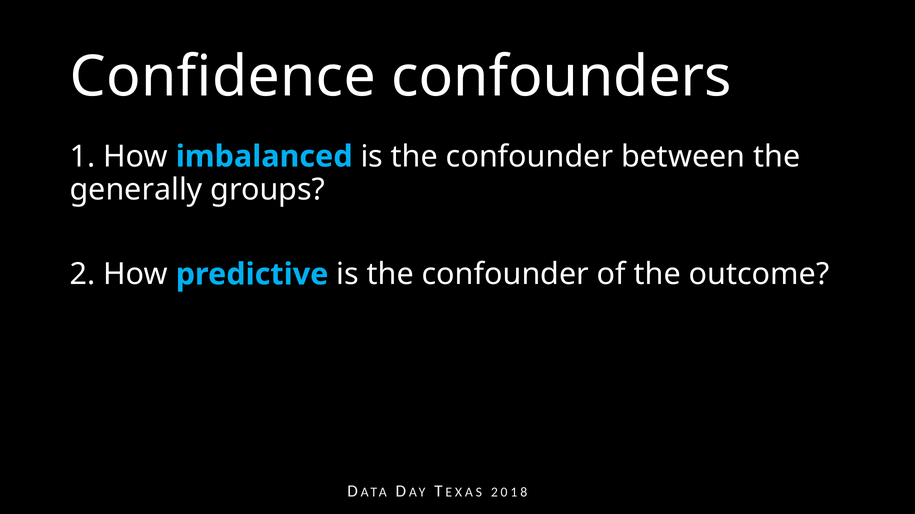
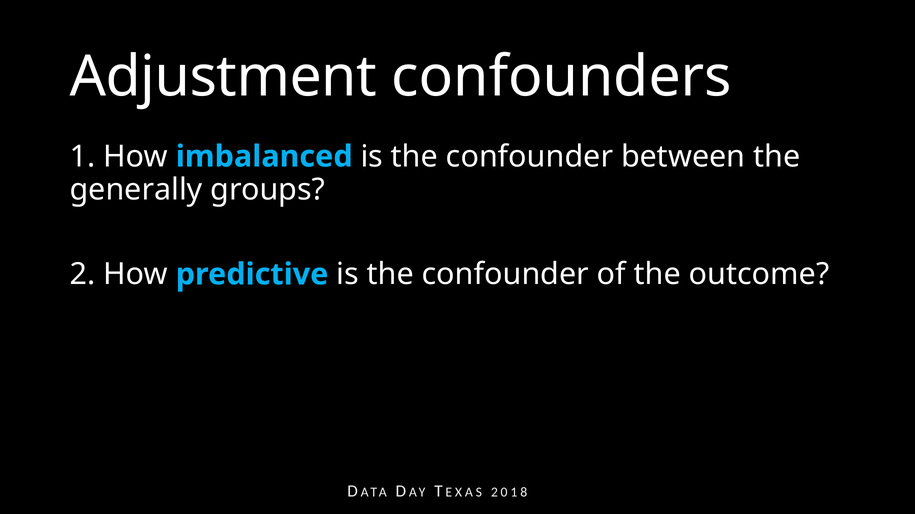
Confidence: Confidence -> Adjustment (223, 77)
